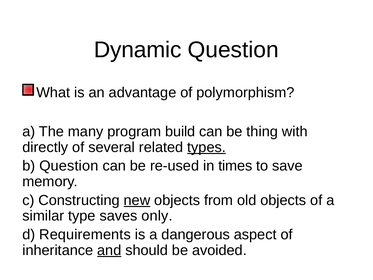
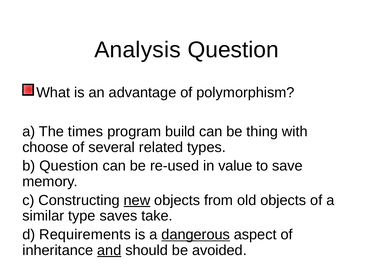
Dynamic: Dynamic -> Analysis (138, 50)
many: many -> times (86, 131)
directly: directly -> choose (45, 147)
types underline: present -> none (207, 147)
times: times -> value (235, 166)
only: only -> take (157, 216)
dangerous underline: none -> present (196, 234)
